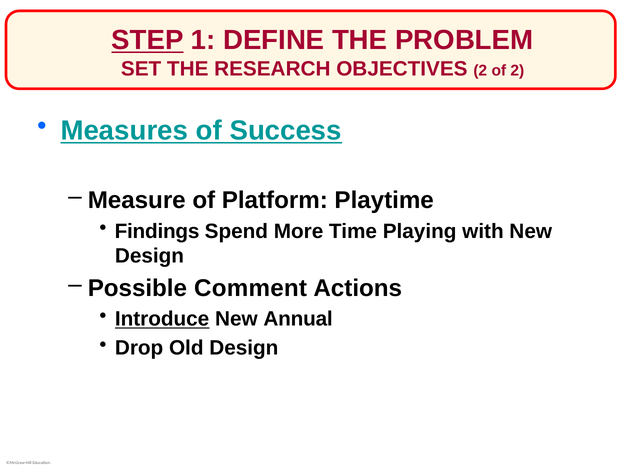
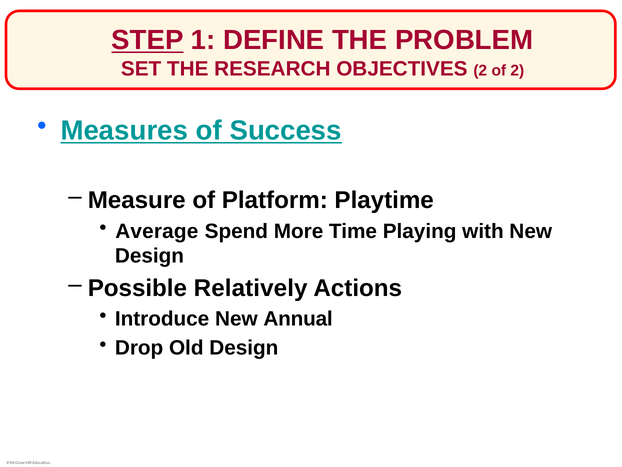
Findings: Findings -> Average (157, 231)
Comment: Comment -> Relatively (251, 288)
Introduce underline: present -> none (162, 319)
